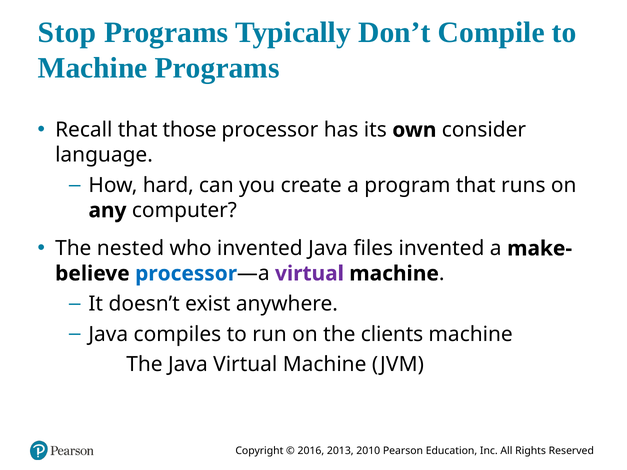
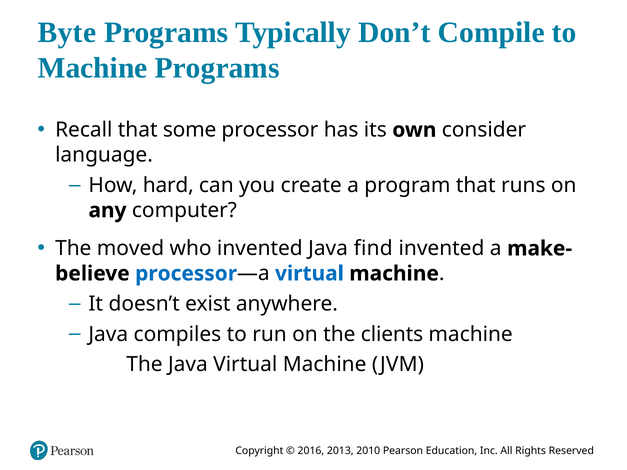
Stop: Stop -> Byte (67, 33)
those: those -> some (190, 130)
nested: nested -> moved (131, 249)
files: files -> find (373, 249)
virtual colour: purple -> blue (309, 274)
